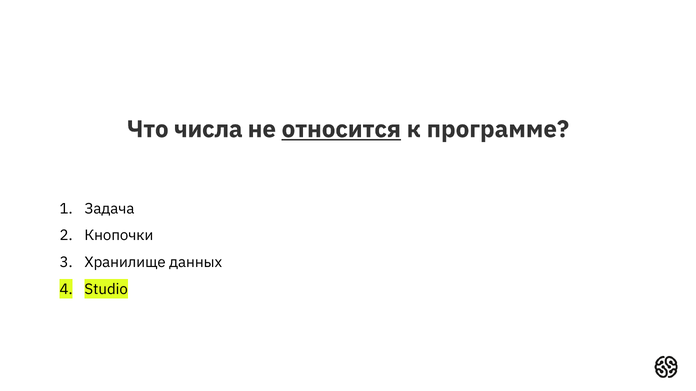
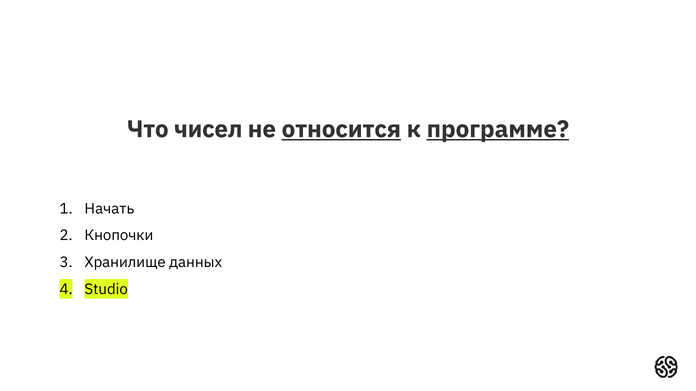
числа: числа -> чисел (208, 129)
программе underline: none -> present (498, 129)
Задача: Задача -> Начать (109, 209)
